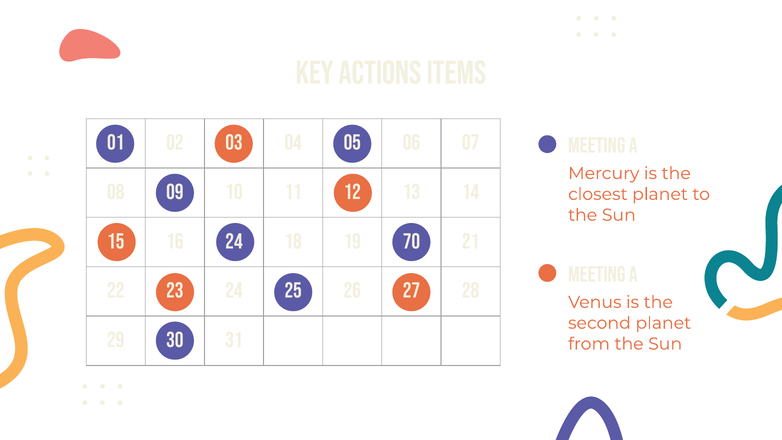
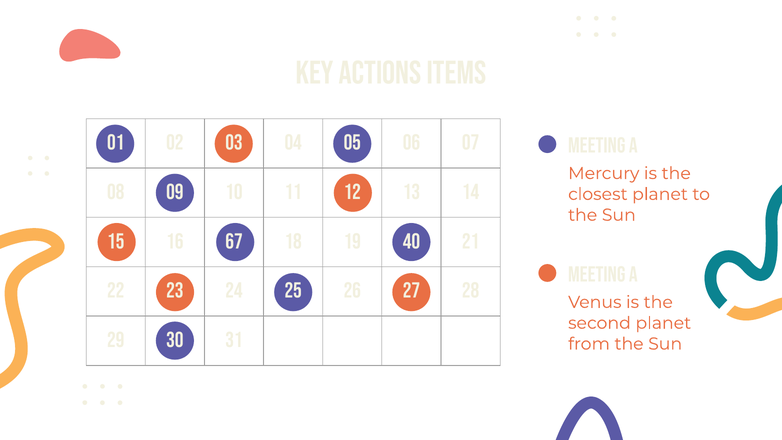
16 24: 24 -> 67 (234, 241)
70: 70 -> 40 (411, 241)
